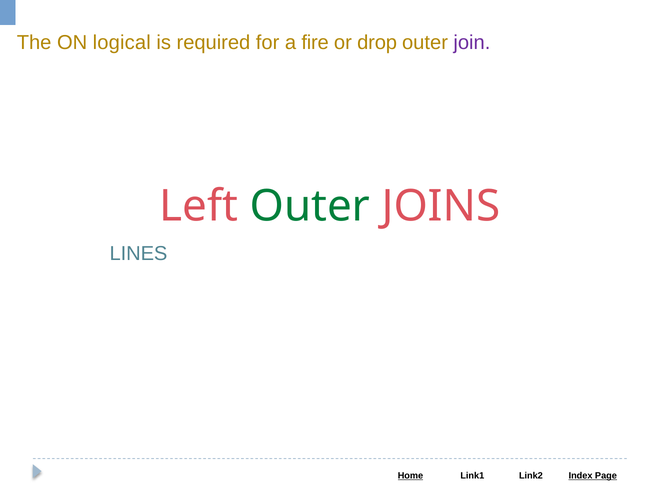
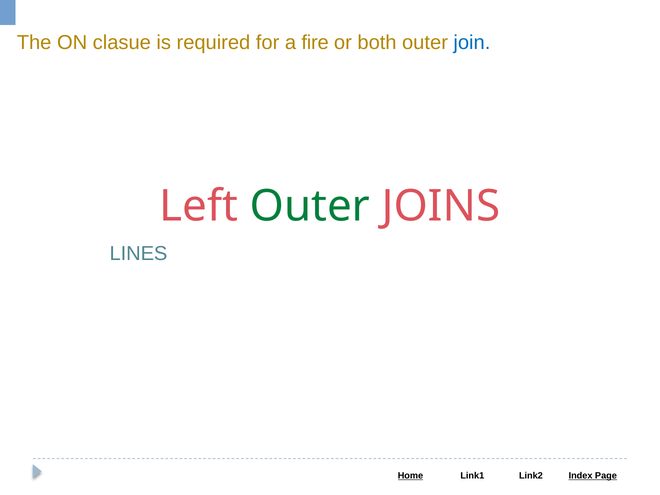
logical: logical -> clasue (122, 43)
drop: drop -> both (377, 43)
join colour: purple -> blue (472, 43)
